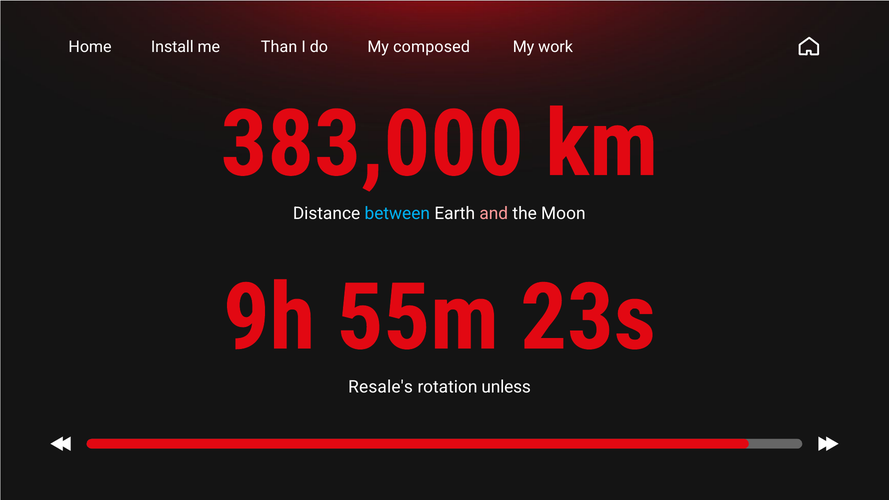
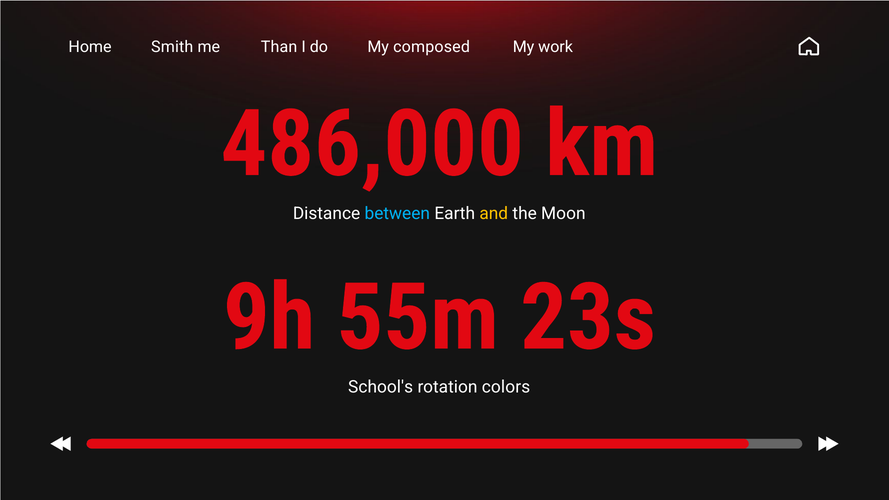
Install: Install -> Smith (172, 47)
383,000: 383,000 -> 486,000 (372, 145)
and colour: pink -> yellow (494, 214)
Resale's: Resale's -> School's (381, 387)
unless: unless -> colors (506, 387)
